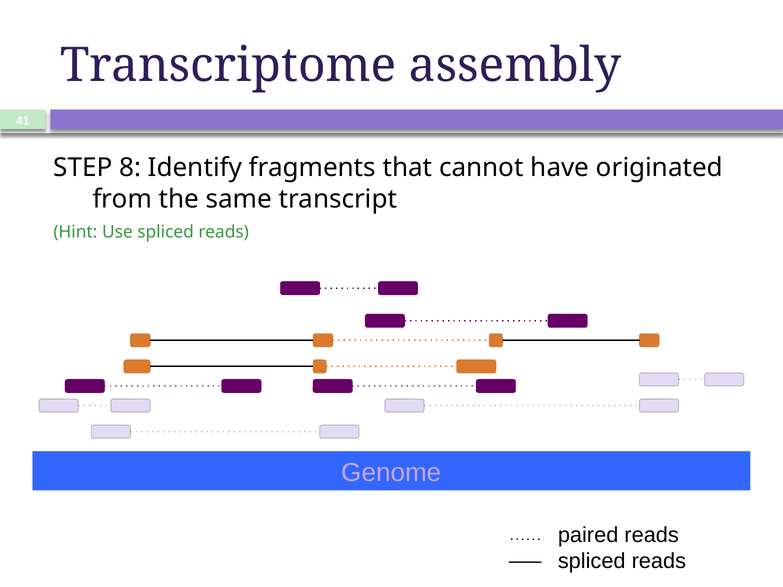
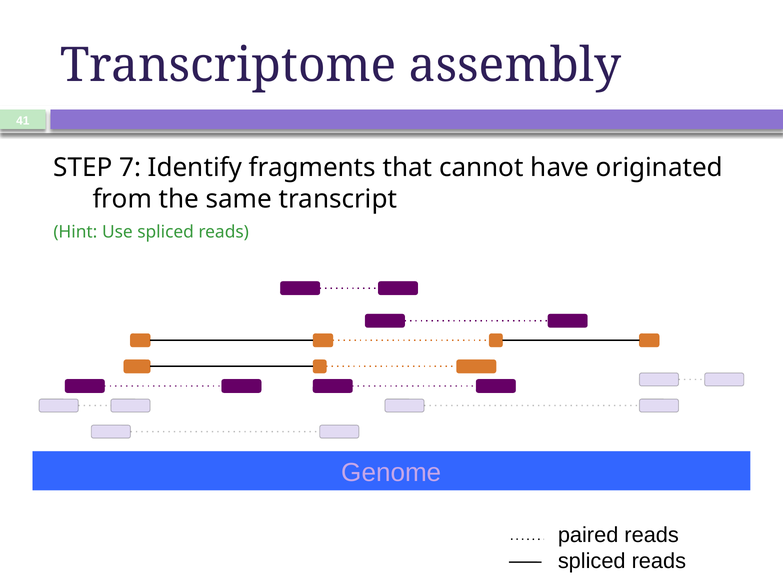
8: 8 -> 7 (130, 168)
